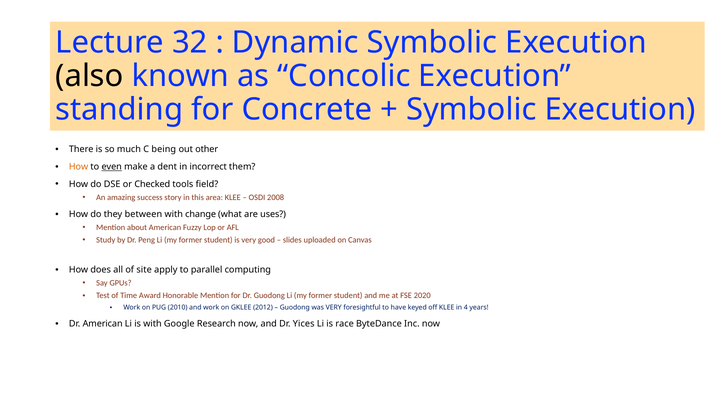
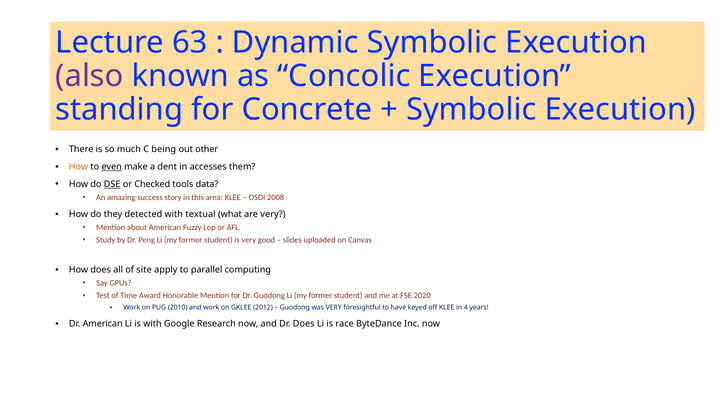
32: 32 -> 63 (190, 43)
also colour: black -> purple (89, 76)
incorrect: incorrect -> accesses (208, 167)
DSE underline: none -> present (112, 184)
field: field -> data (207, 184)
between: between -> detected (143, 214)
change: change -> textual (201, 214)
are uses: uses -> very (273, 214)
Dr Yices: Yices -> Does (304, 324)
